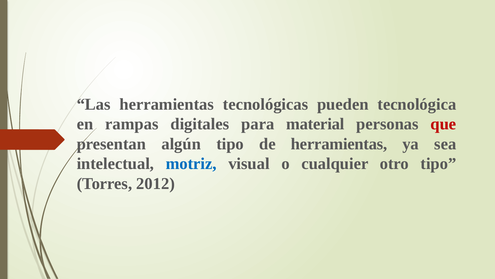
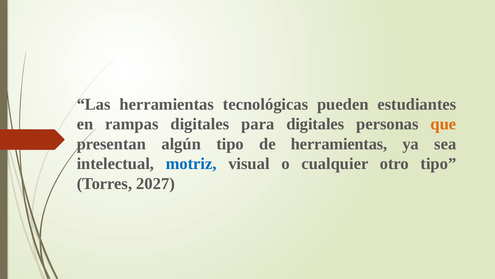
tecnológica: tecnológica -> estudiantes (417, 104)
para material: material -> digitales (315, 124)
que colour: red -> orange (443, 124)
2012: 2012 -> 2027 (156, 183)
